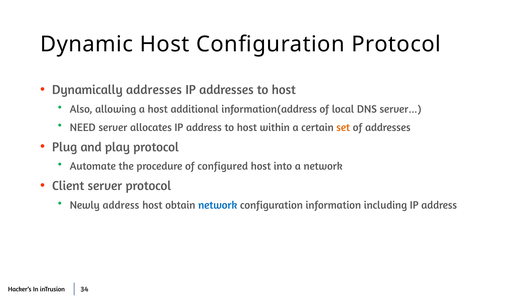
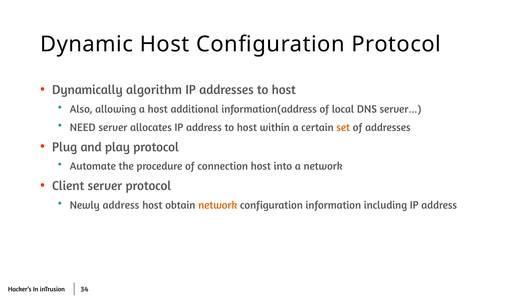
Dynamically addresses: addresses -> algorithm (154, 90)
configured: configured -> connection (223, 166)
network colour: blue -> orange (218, 205)
